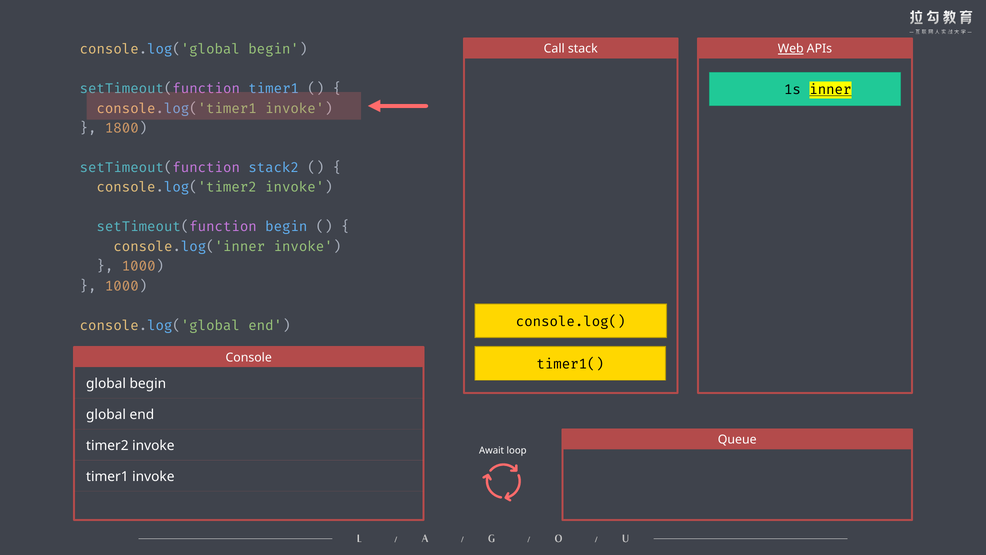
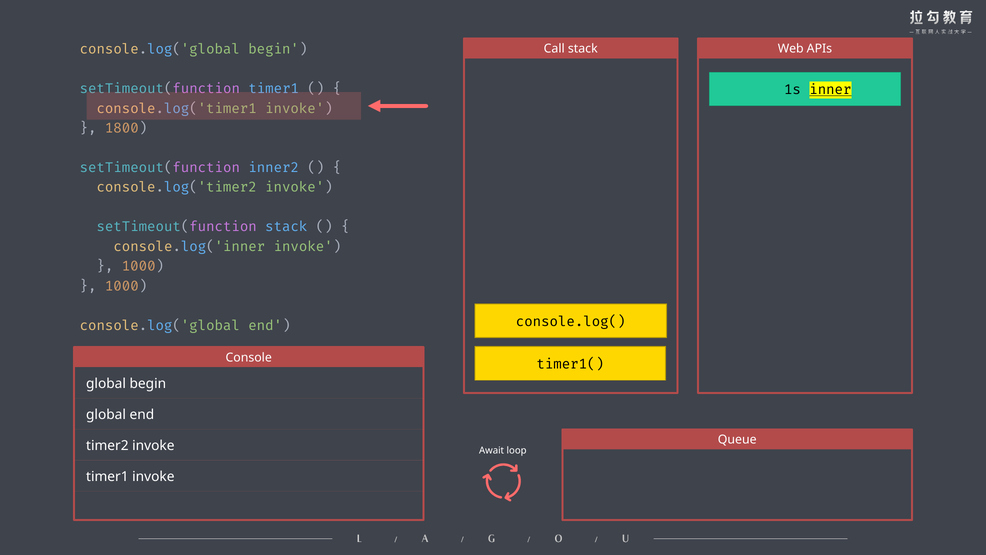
Web underline: present -> none (791, 49)
stack2: stack2 -> inner2 (274, 168)
setTimeout(function begin: begin -> stack (286, 227)
